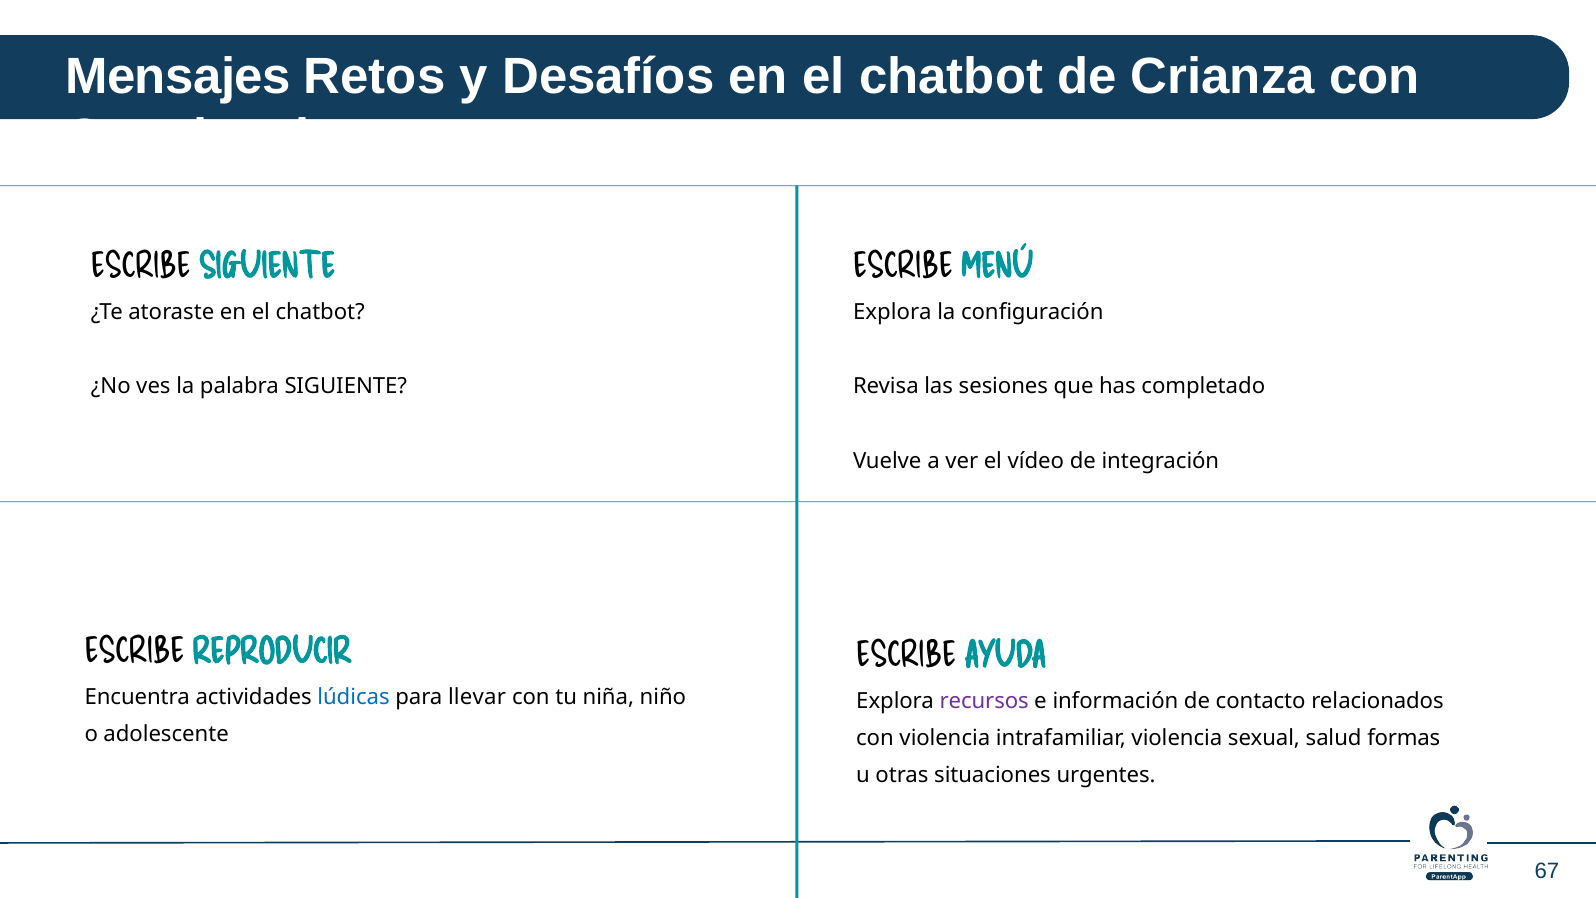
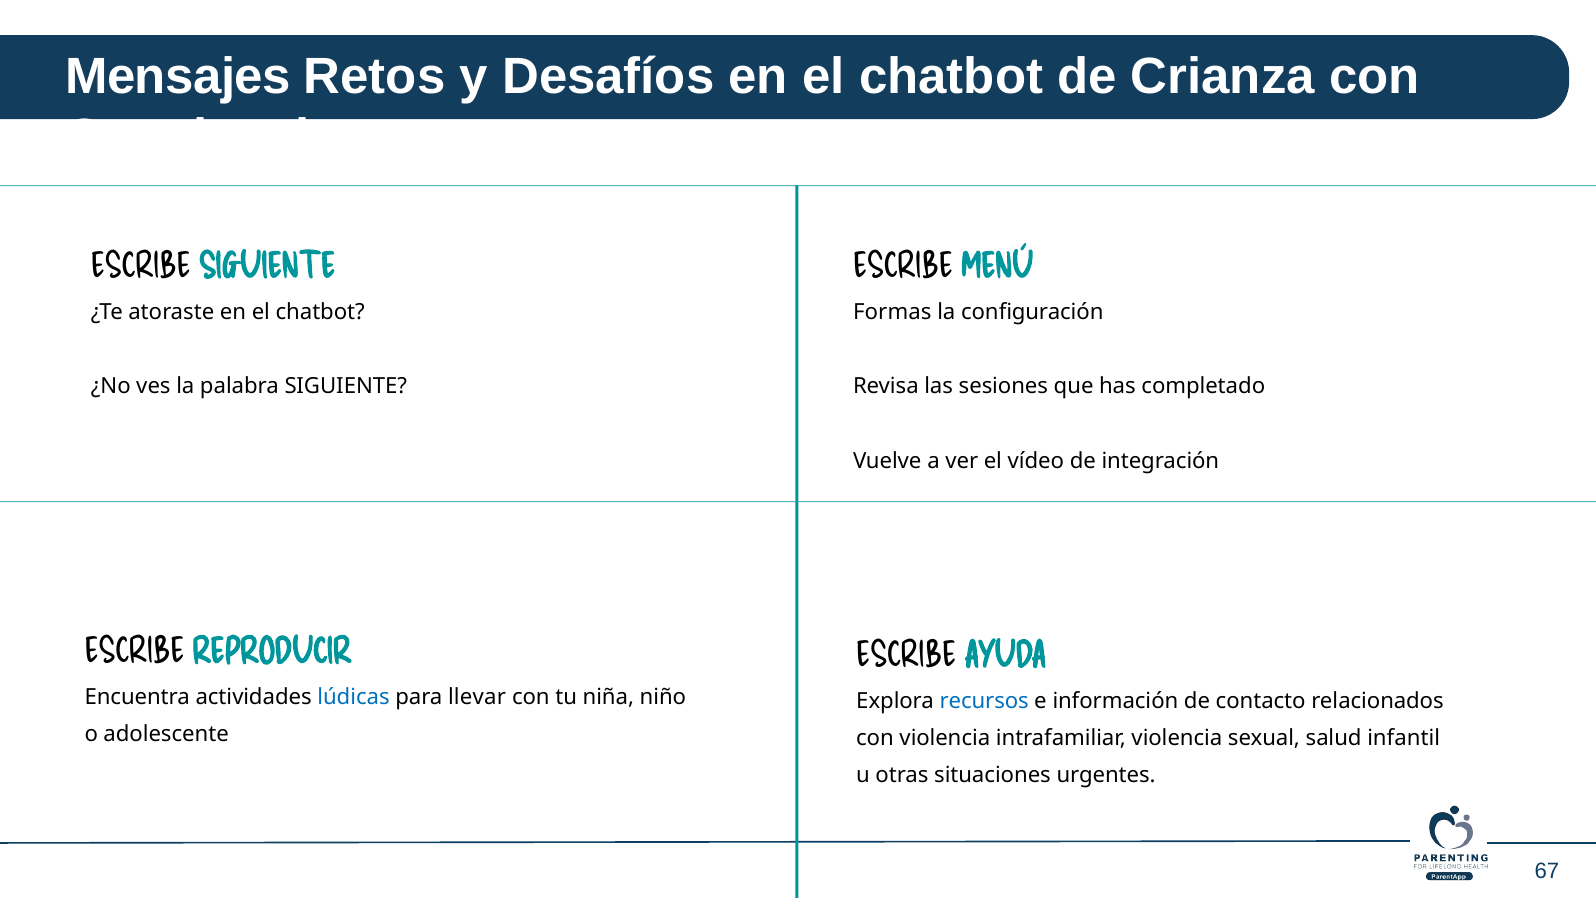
Explora: Explora -> Formas (892, 312)
recursos colour: purple -> blue (984, 701)
formas: formas -> infantil (1404, 738)
